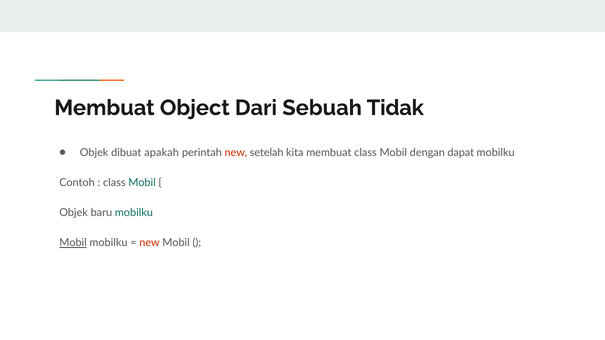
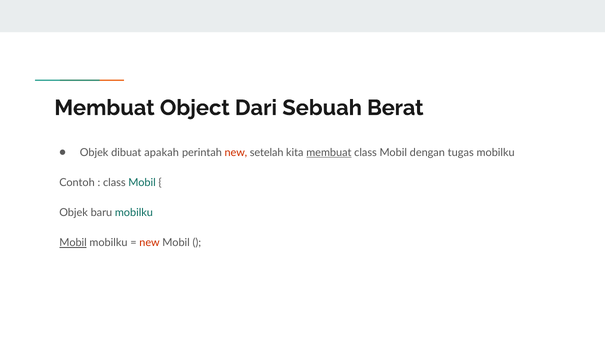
Tidak: Tidak -> Berat (395, 108)
membuat underline: none -> present (329, 153)
dapat: dapat -> tugas (461, 153)
